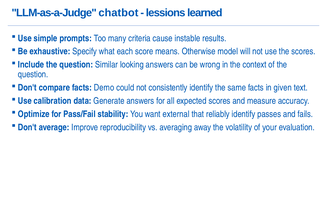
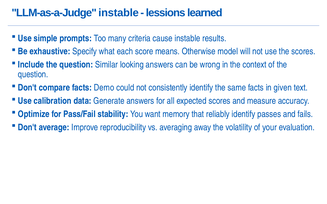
LLM-as-a-Judge chatbot: chatbot -> instable (119, 13)
external: external -> memory (176, 114)
